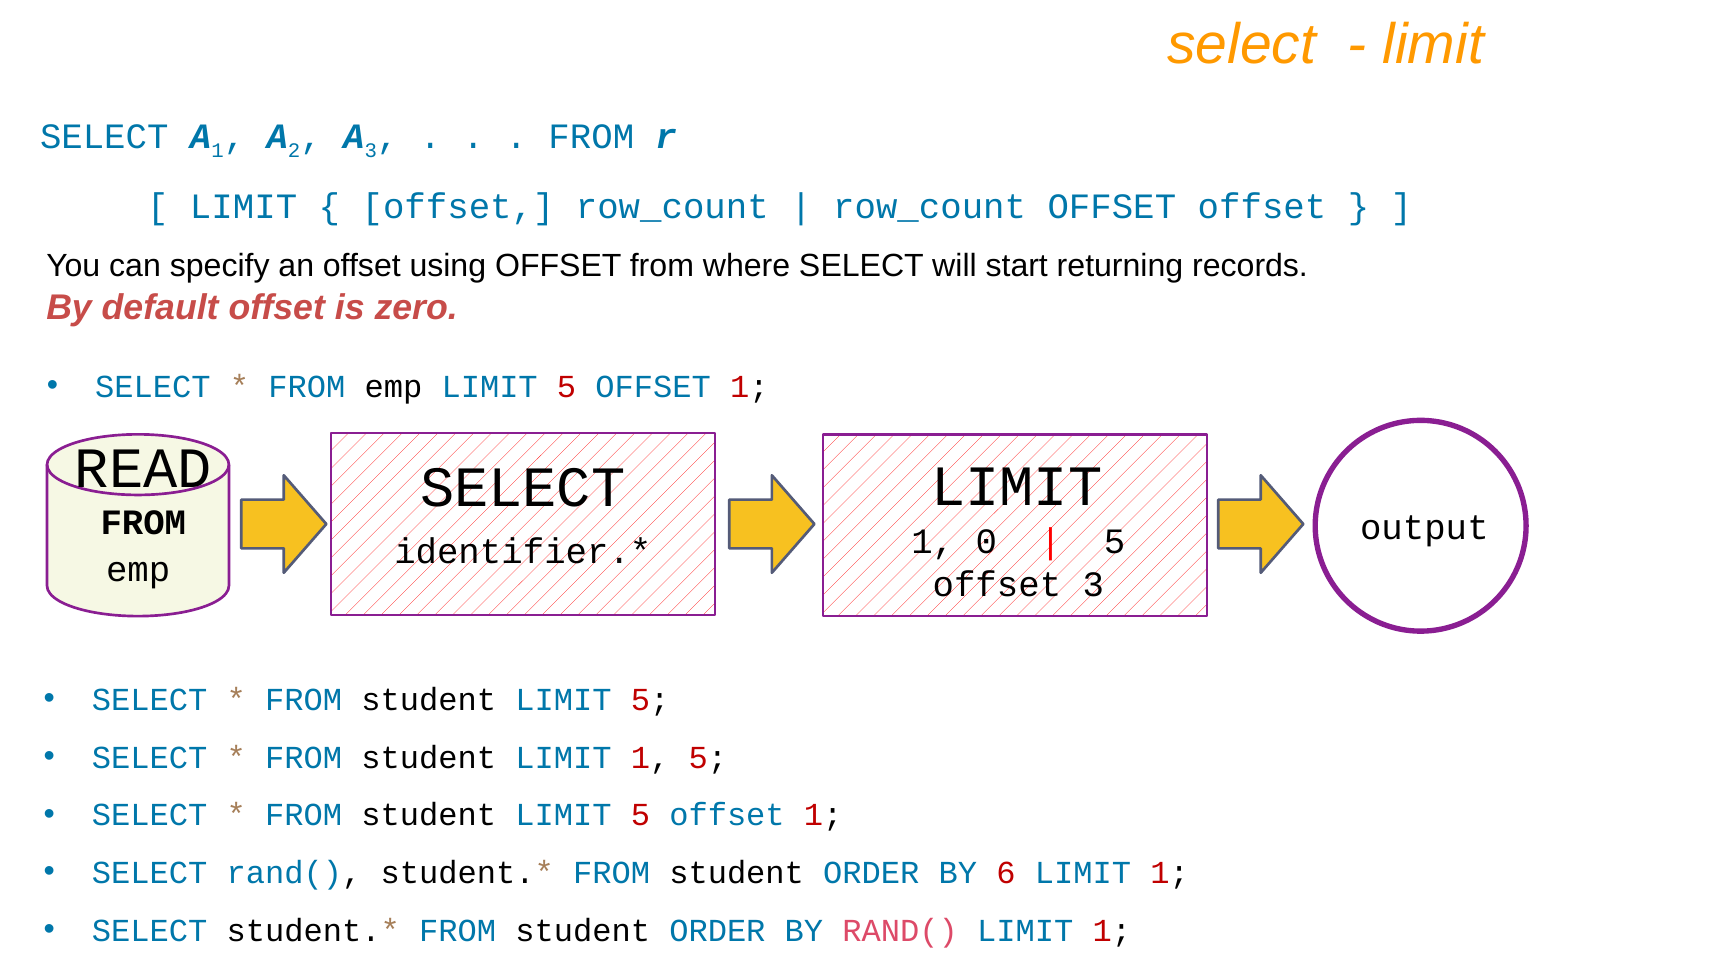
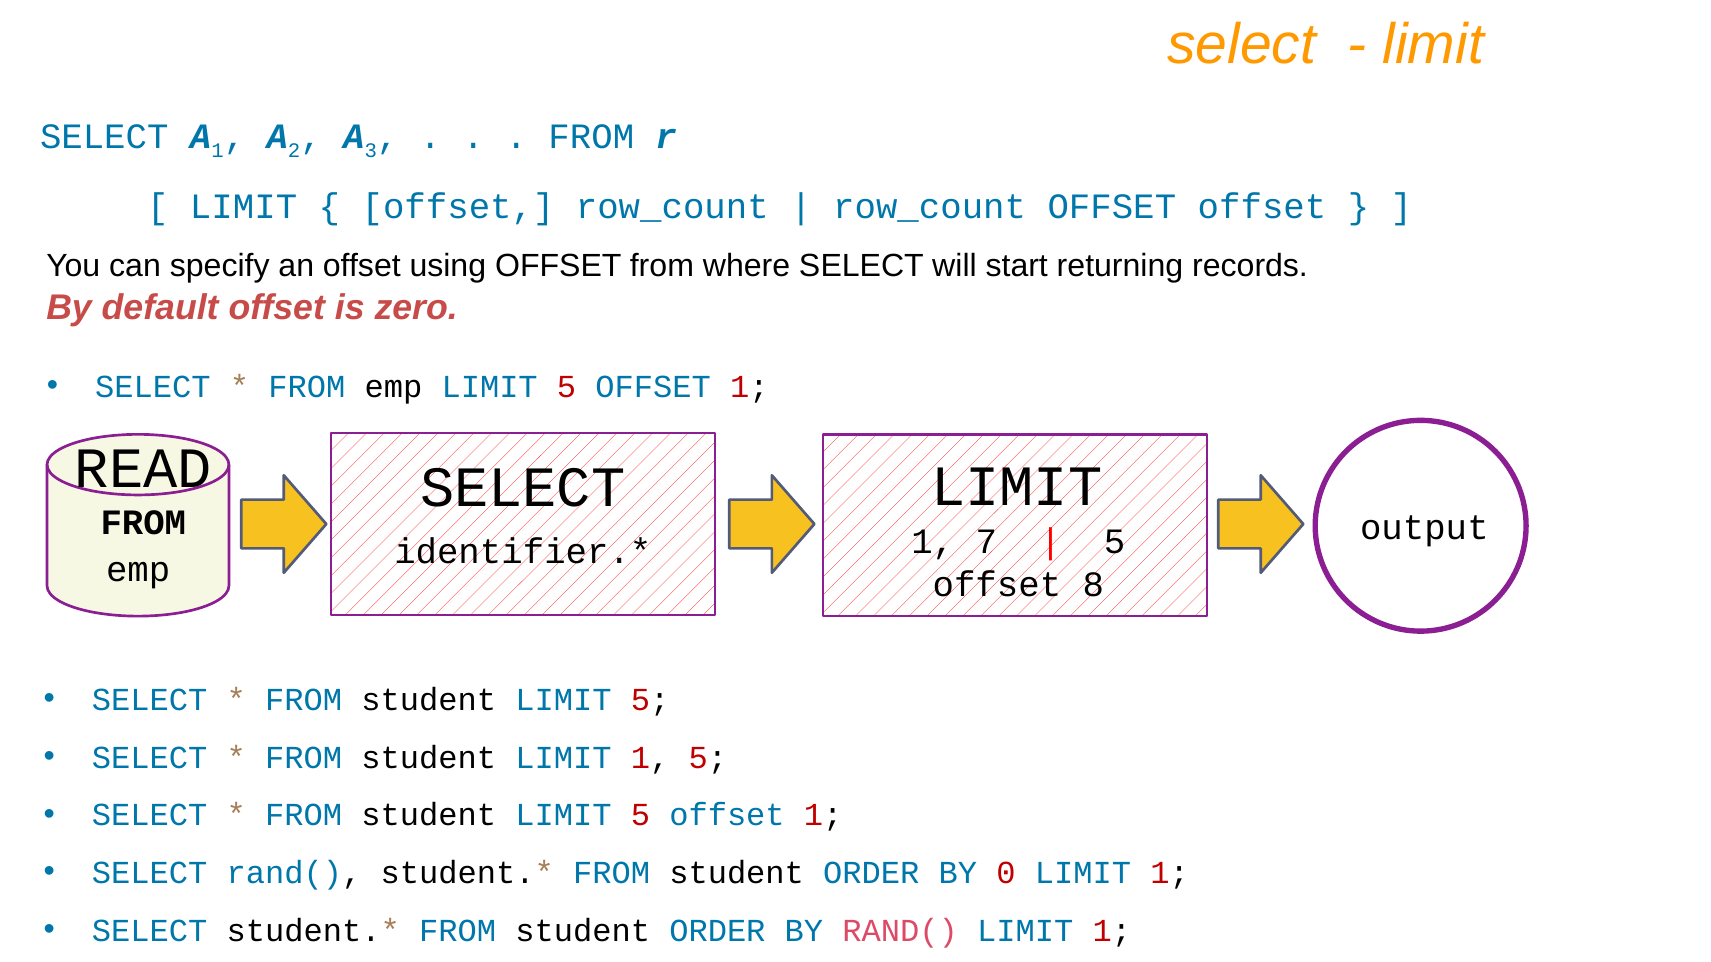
0: 0 -> 7 (986, 542)
offset 3: 3 -> 8 (1093, 585)
6: 6 -> 0 (1006, 873)
